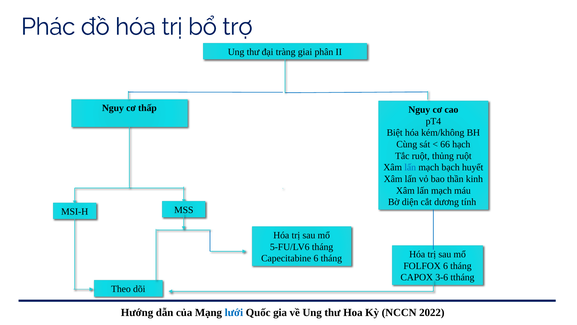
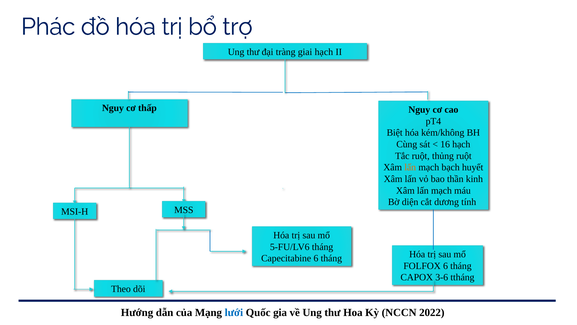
giai phân: phân -> hạch (324, 52)
66: 66 -> 16 (445, 144)
lấn colour: blue -> orange (410, 167)
